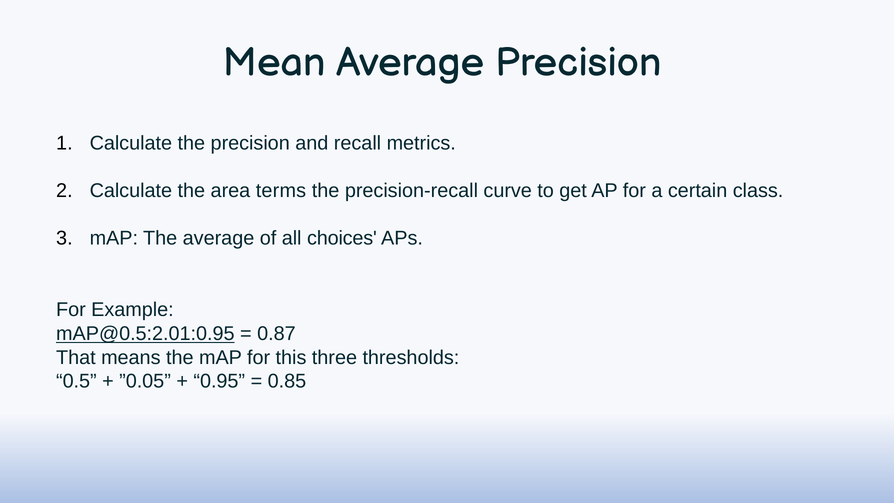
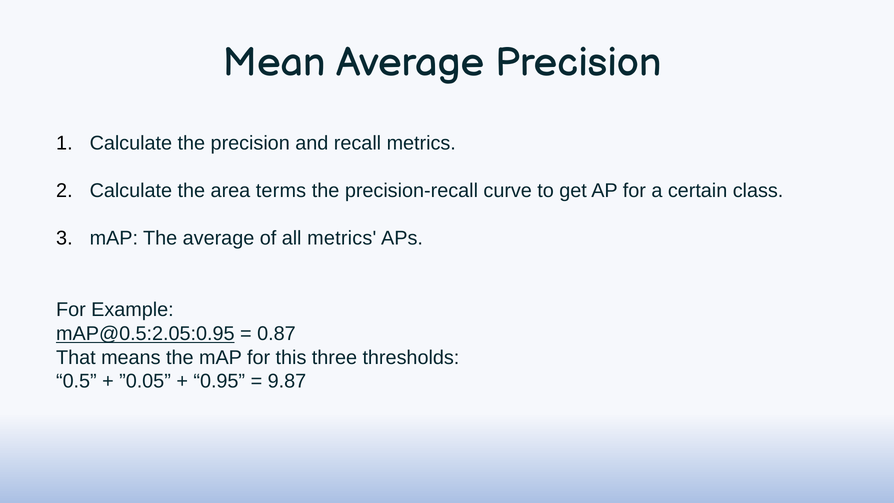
all choices: choices -> metrics (342, 238)
mAP@0.5:2.01:0.95: mAP@0.5:2.01:0.95 -> mAP@0.5:2.05:0.95 (145, 334)
0.85: 0.85 -> 9.87 (287, 381)
